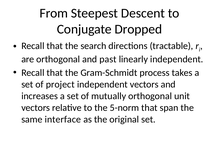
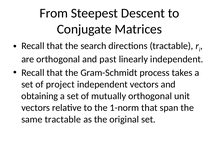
Dropped: Dropped -> Matrices (138, 29)
increases: increases -> obtaining (40, 96)
5-norm: 5-norm -> 1-norm (124, 108)
same interface: interface -> tractable (63, 120)
